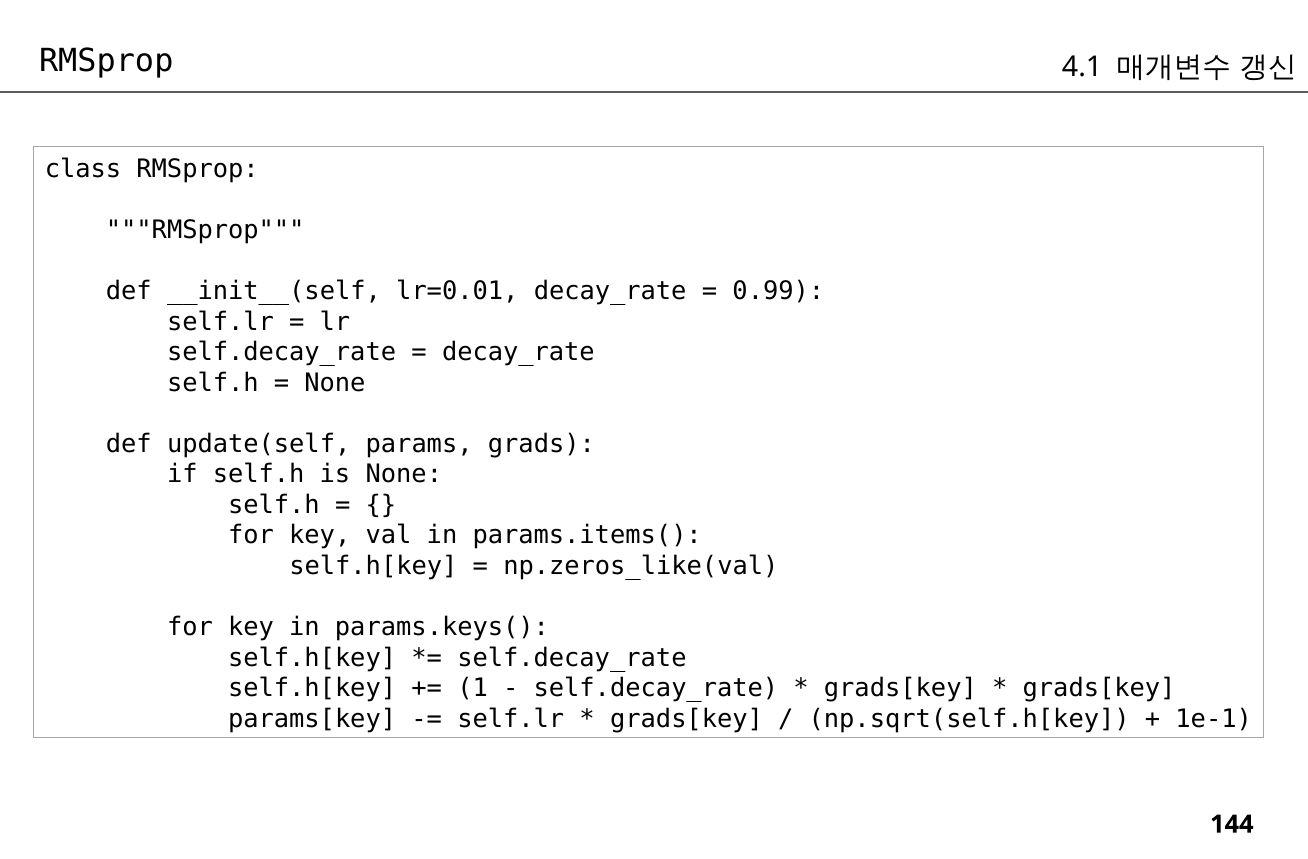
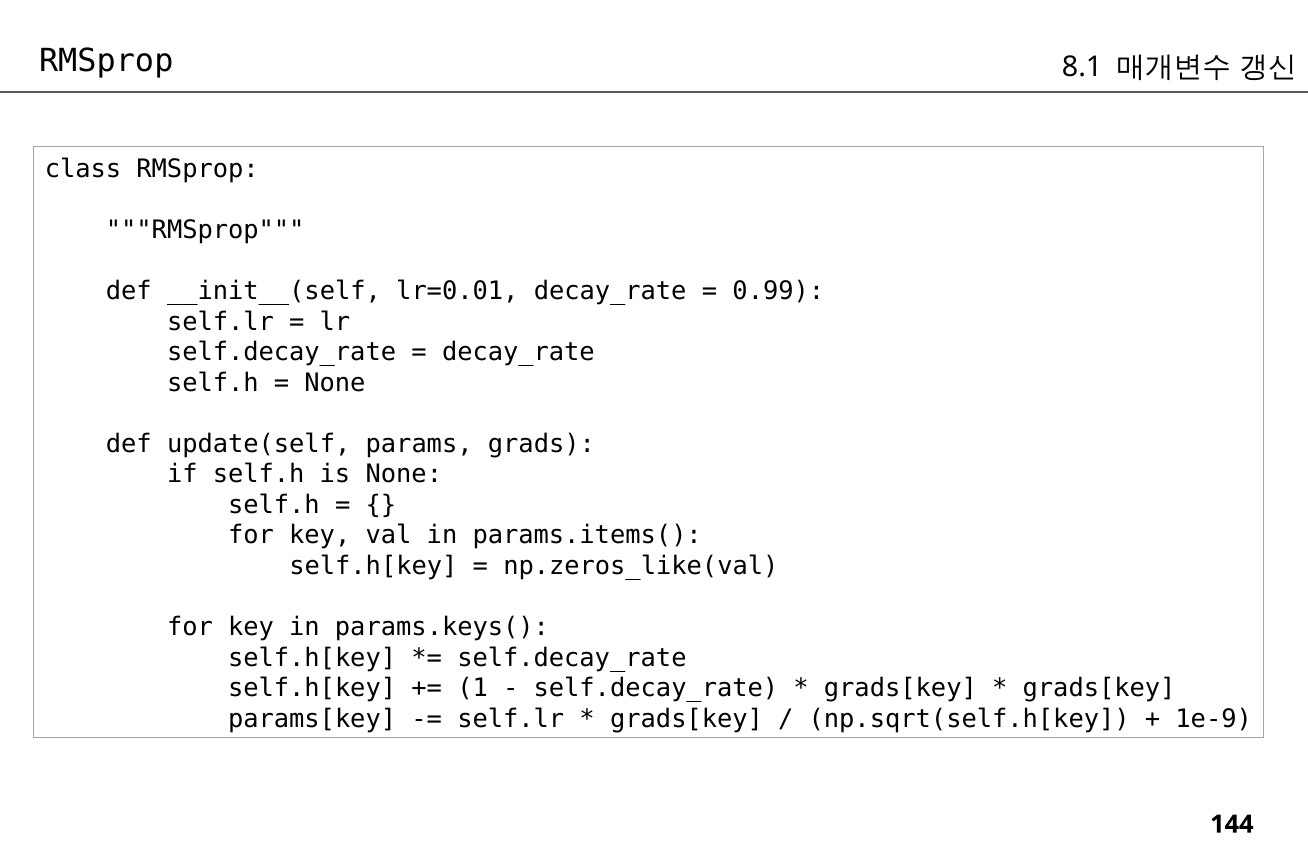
4.1: 4.1 -> 8.1 (1082, 67)
1e-1: 1e-1 -> 1e-9 (1214, 719)
